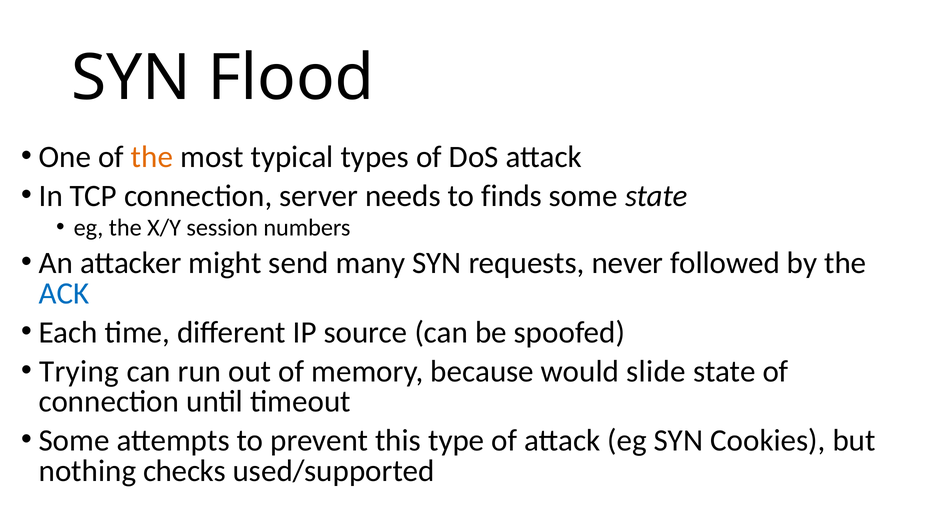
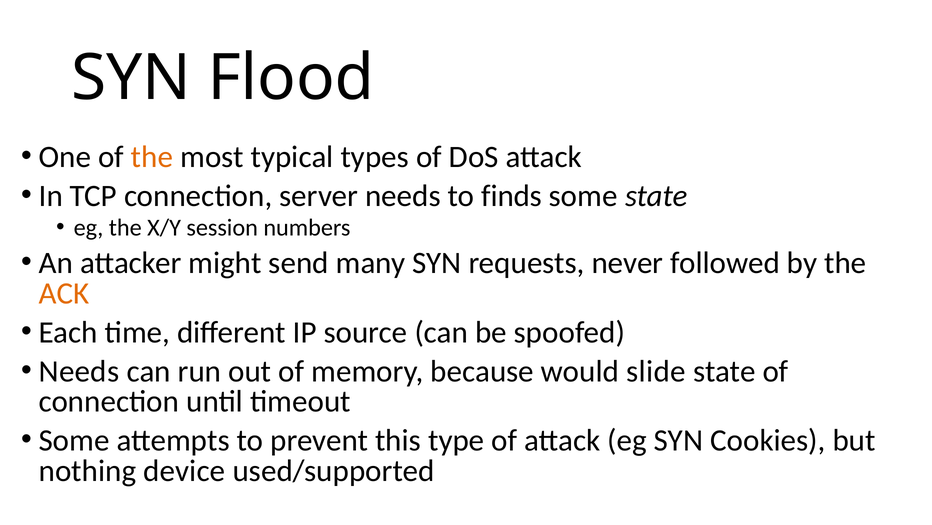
ACK colour: blue -> orange (64, 293)
Trying: Trying -> Needs (79, 371)
checks: checks -> device (184, 470)
